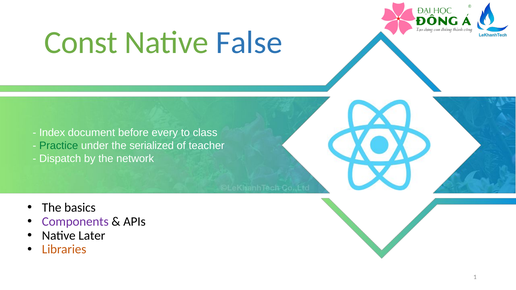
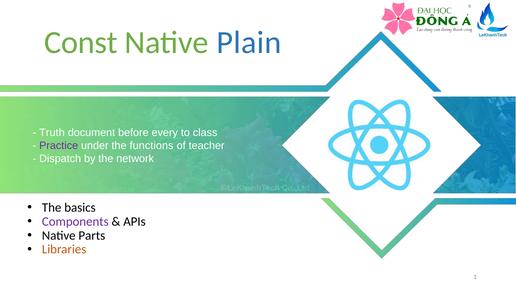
False: False -> Plain (249, 43)
Index: Index -> Truth (52, 133)
Practice colour: green -> purple (59, 146)
serialized: serialized -> functions (152, 146)
Later: Later -> Parts (92, 236)
